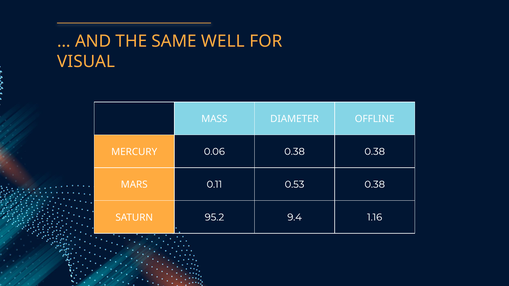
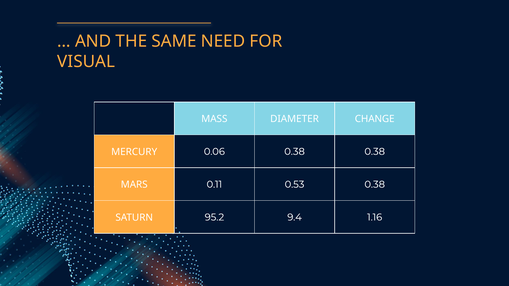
WELL: WELL -> NEED (223, 41)
OFFLINE: OFFLINE -> CHANGE (375, 119)
